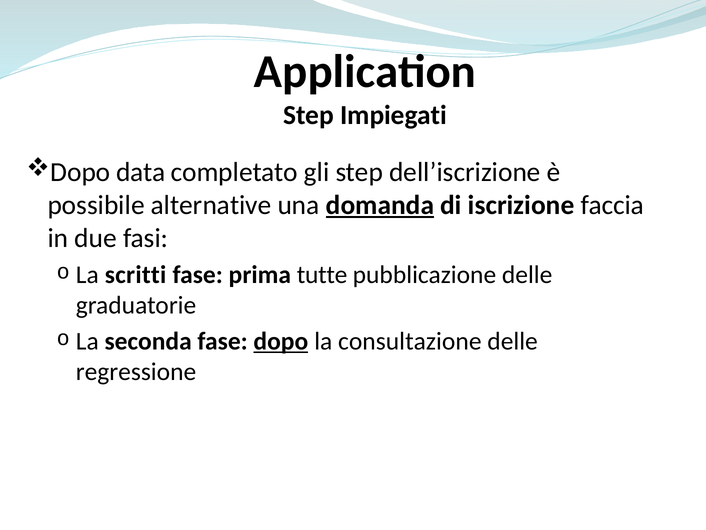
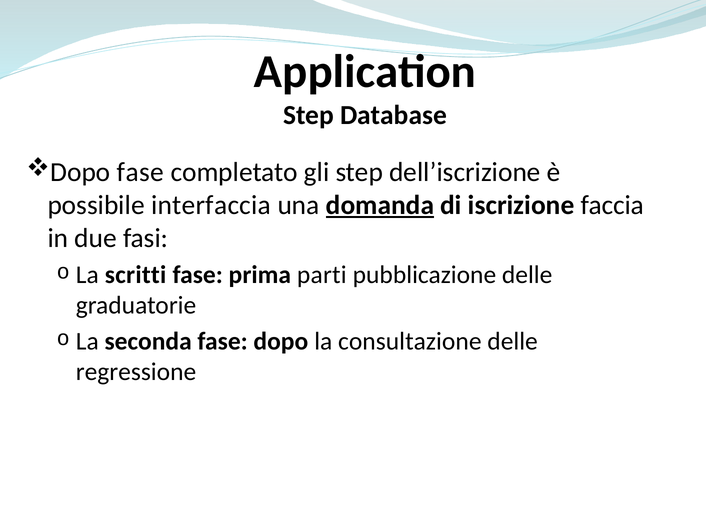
Impiegati: Impiegati -> Database (394, 115)
Dopo data: data -> fase (140, 172)
alternative: alternative -> interfaccia (211, 205)
tutte: tutte -> parti (322, 275)
dopo underline: present -> none (281, 341)
